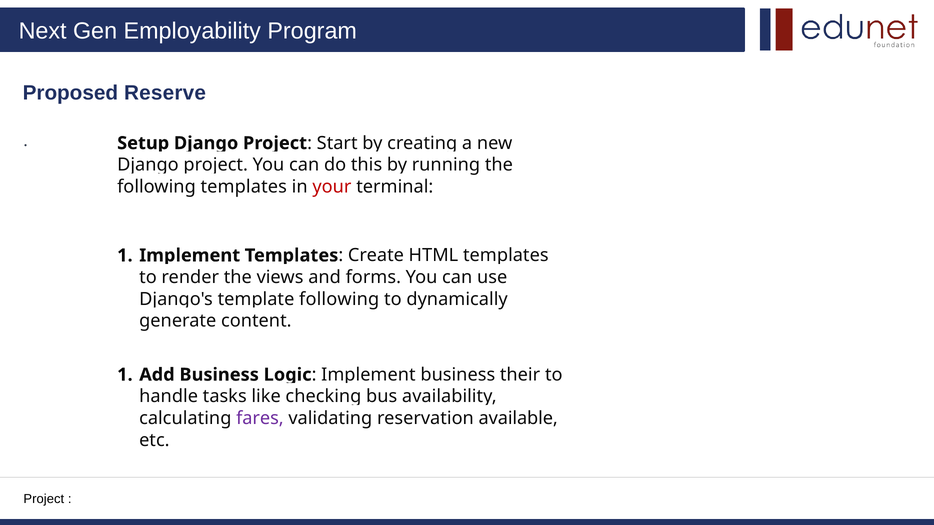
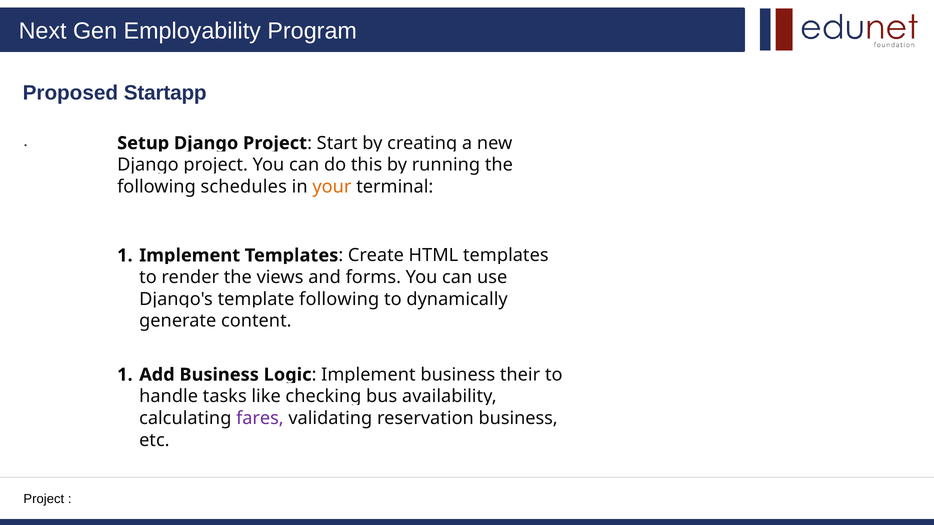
Reserve: Reserve -> Startapp (165, 93)
following templates: templates -> schedules (244, 187)
your colour: red -> orange (332, 187)
reservation available: available -> business (518, 419)
